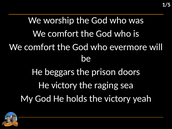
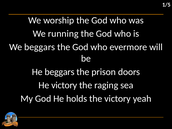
comfort: comfort -> running (63, 34)
comfort: comfort -> beggars (40, 47)
